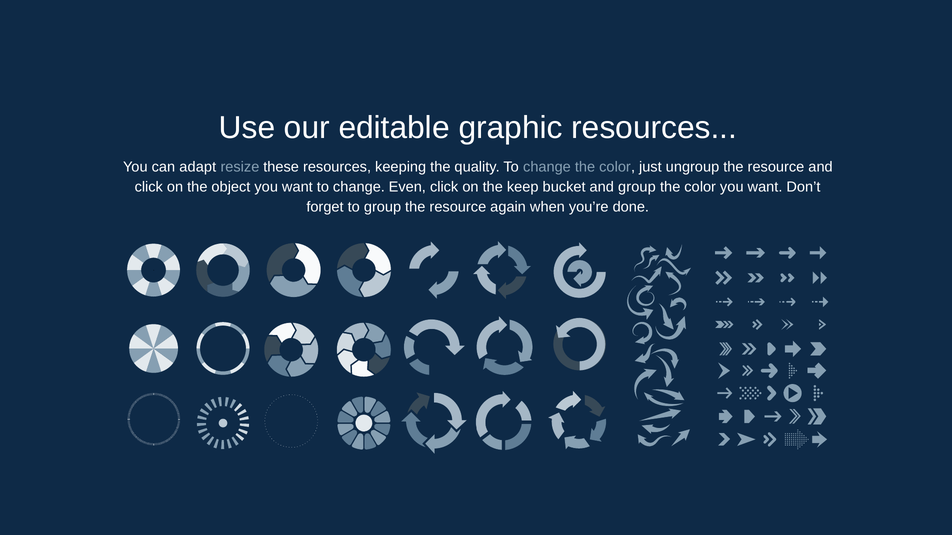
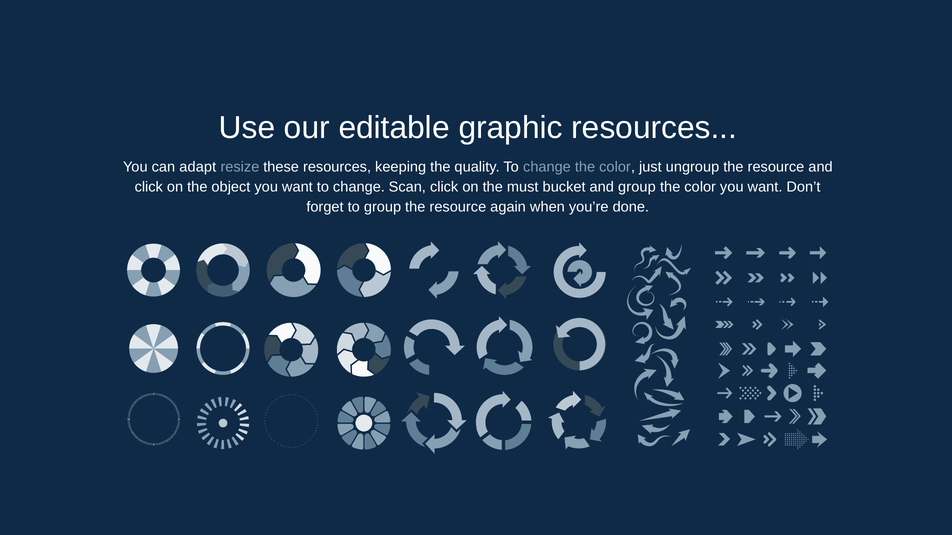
Even: Even -> Scan (407, 187)
keep: keep -> must (523, 187)
